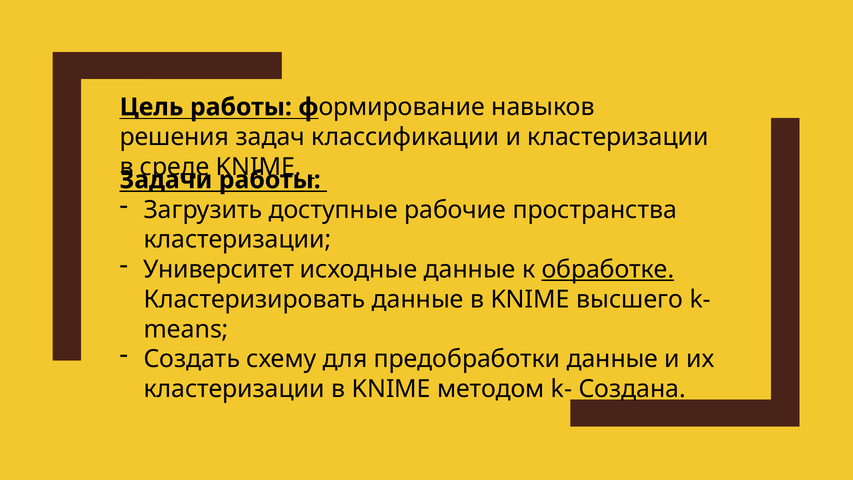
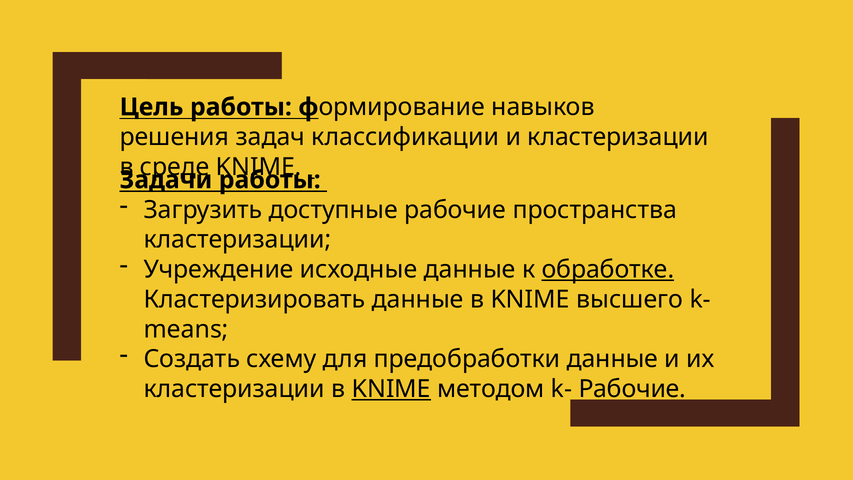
Университет: Университет -> Учреждение (219, 269)
KNIME underline: none -> present (391, 389)
k- Создана: Создана -> Рабочие (632, 389)
